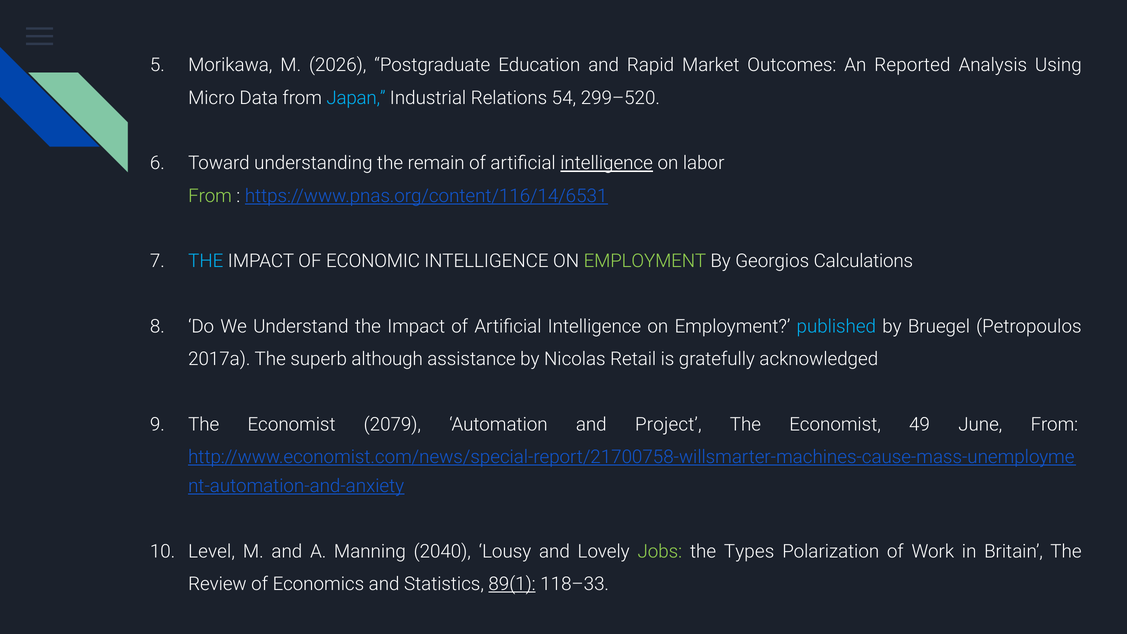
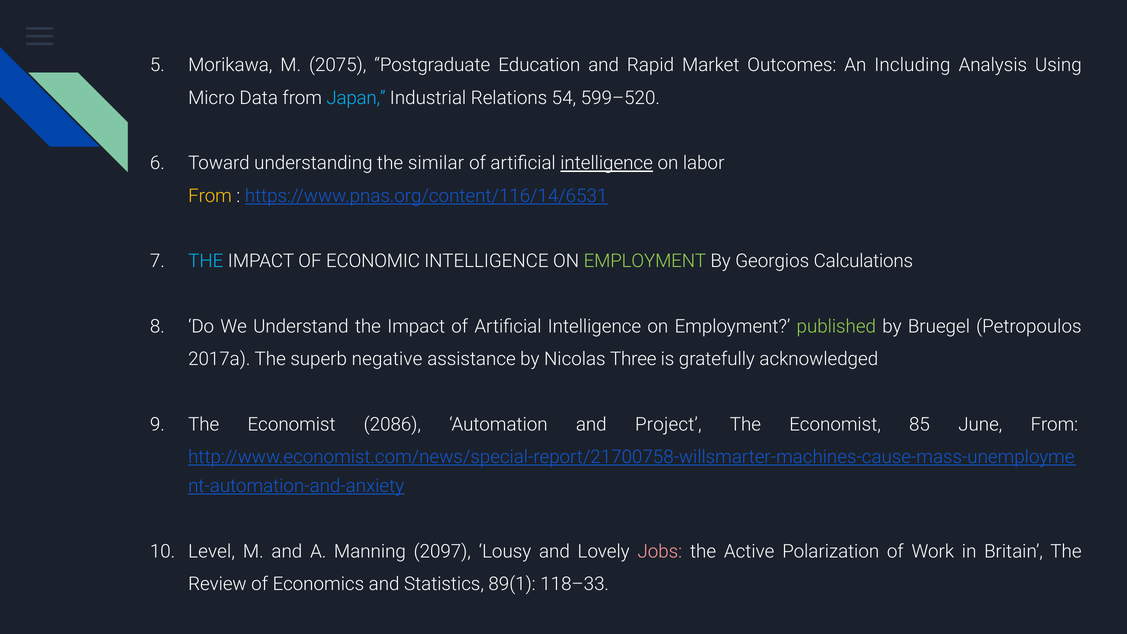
2026: 2026 -> 2075 (338, 65)
Reported: Reported -> Including (912, 65)
299–520: 299–520 -> 599–520 (620, 98)
remain: remain -> similar (436, 163)
From colour: light green -> yellow (210, 196)
published colour: light blue -> light green (836, 326)
although: although -> negative (387, 359)
Retail: Retail -> Three (633, 359)
2079: 2079 -> 2086 (392, 424)
49: 49 -> 85 (919, 424)
2040: 2040 -> 2097 (442, 551)
Jobs colour: light green -> pink (660, 551)
Types: Types -> Active (749, 551)
89(1 underline: present -> none (512, 584)
